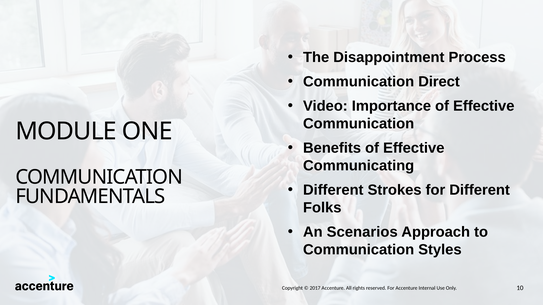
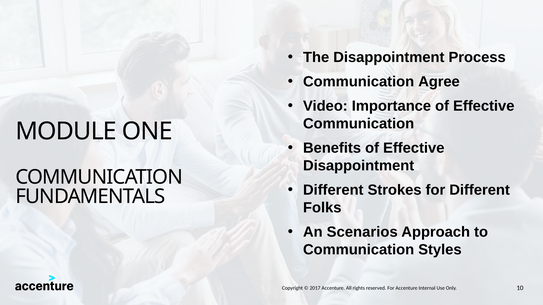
Direct: Direct -> Agree (439, 82)
Communicating: Communicating -> Disappointment (359, 166)
